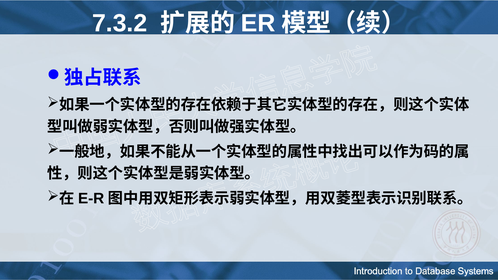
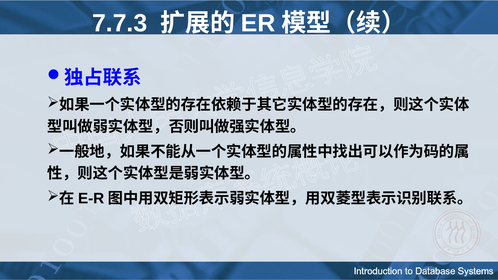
7.3.2: 7.3.2 -> 7.7.3 (120, 23)
